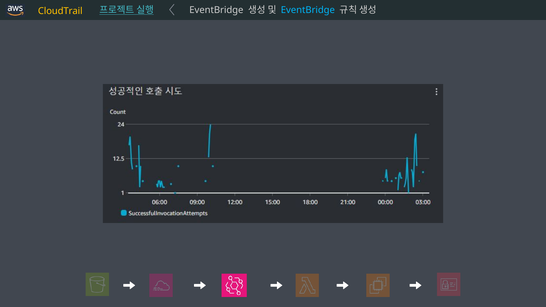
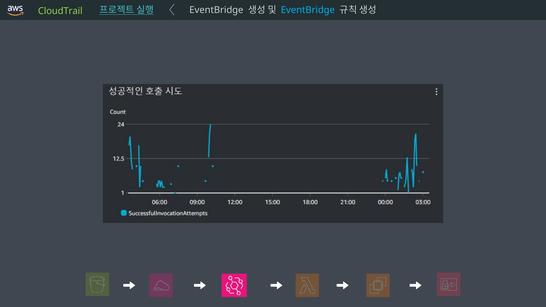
CloudTrail colour: yellow -> light green (60, 11)
